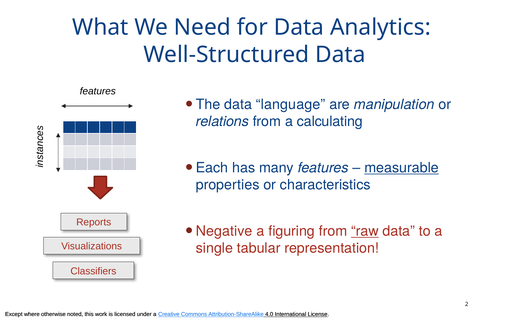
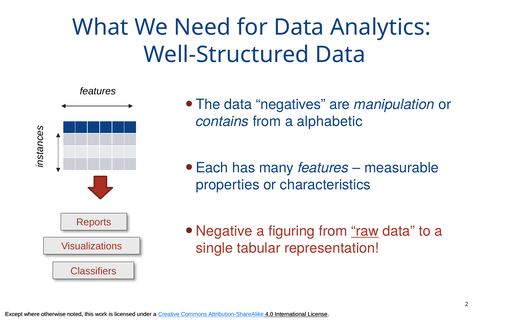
language: language -> negatives (291, 104)
relations: relations -> contains (222, 122)
calculating: calculating -> alphabetic (330, 122)
measurable underline: present -> none (402, 168)
